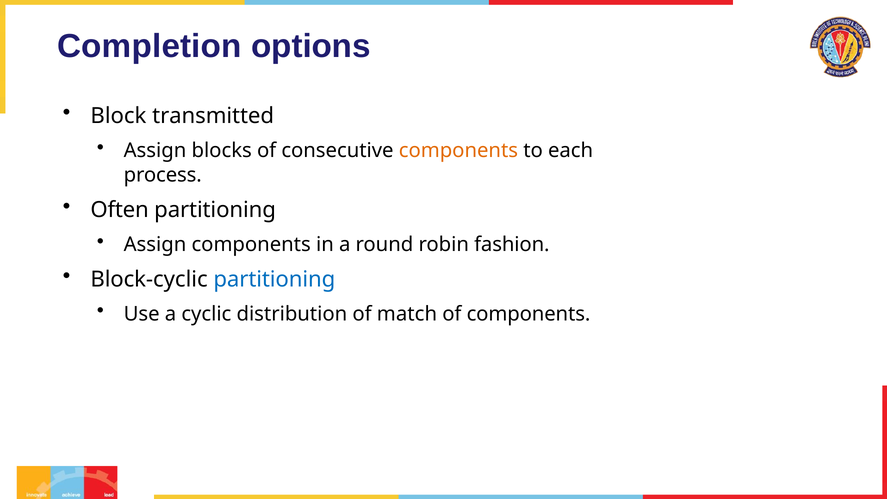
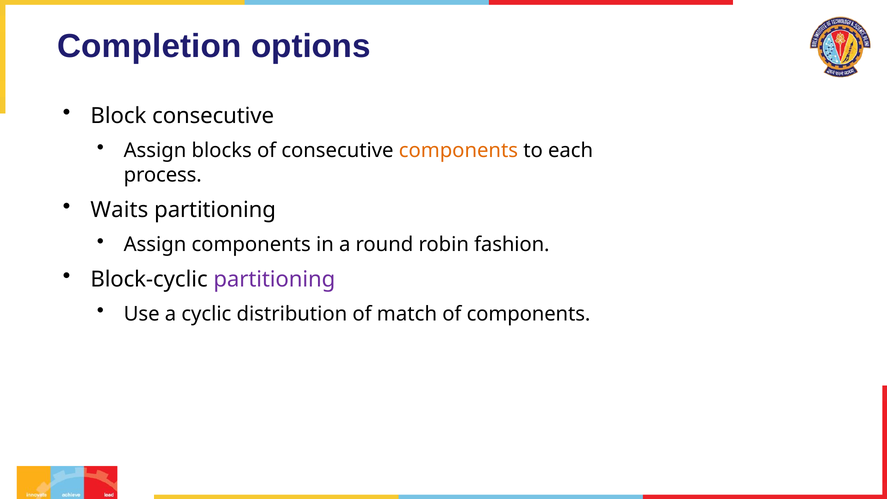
Block transmitted: transmitted -> consecutive (213, 116)
Often: Often -> Waits (119, 210)
partitioning colour: blue -> purple (274, 279)
